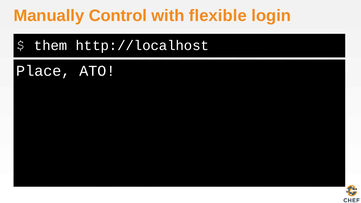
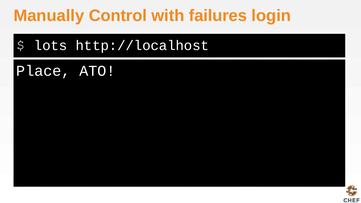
flexible: flexible -> failures (218, 16)
them: them -> lots (51, 46)
